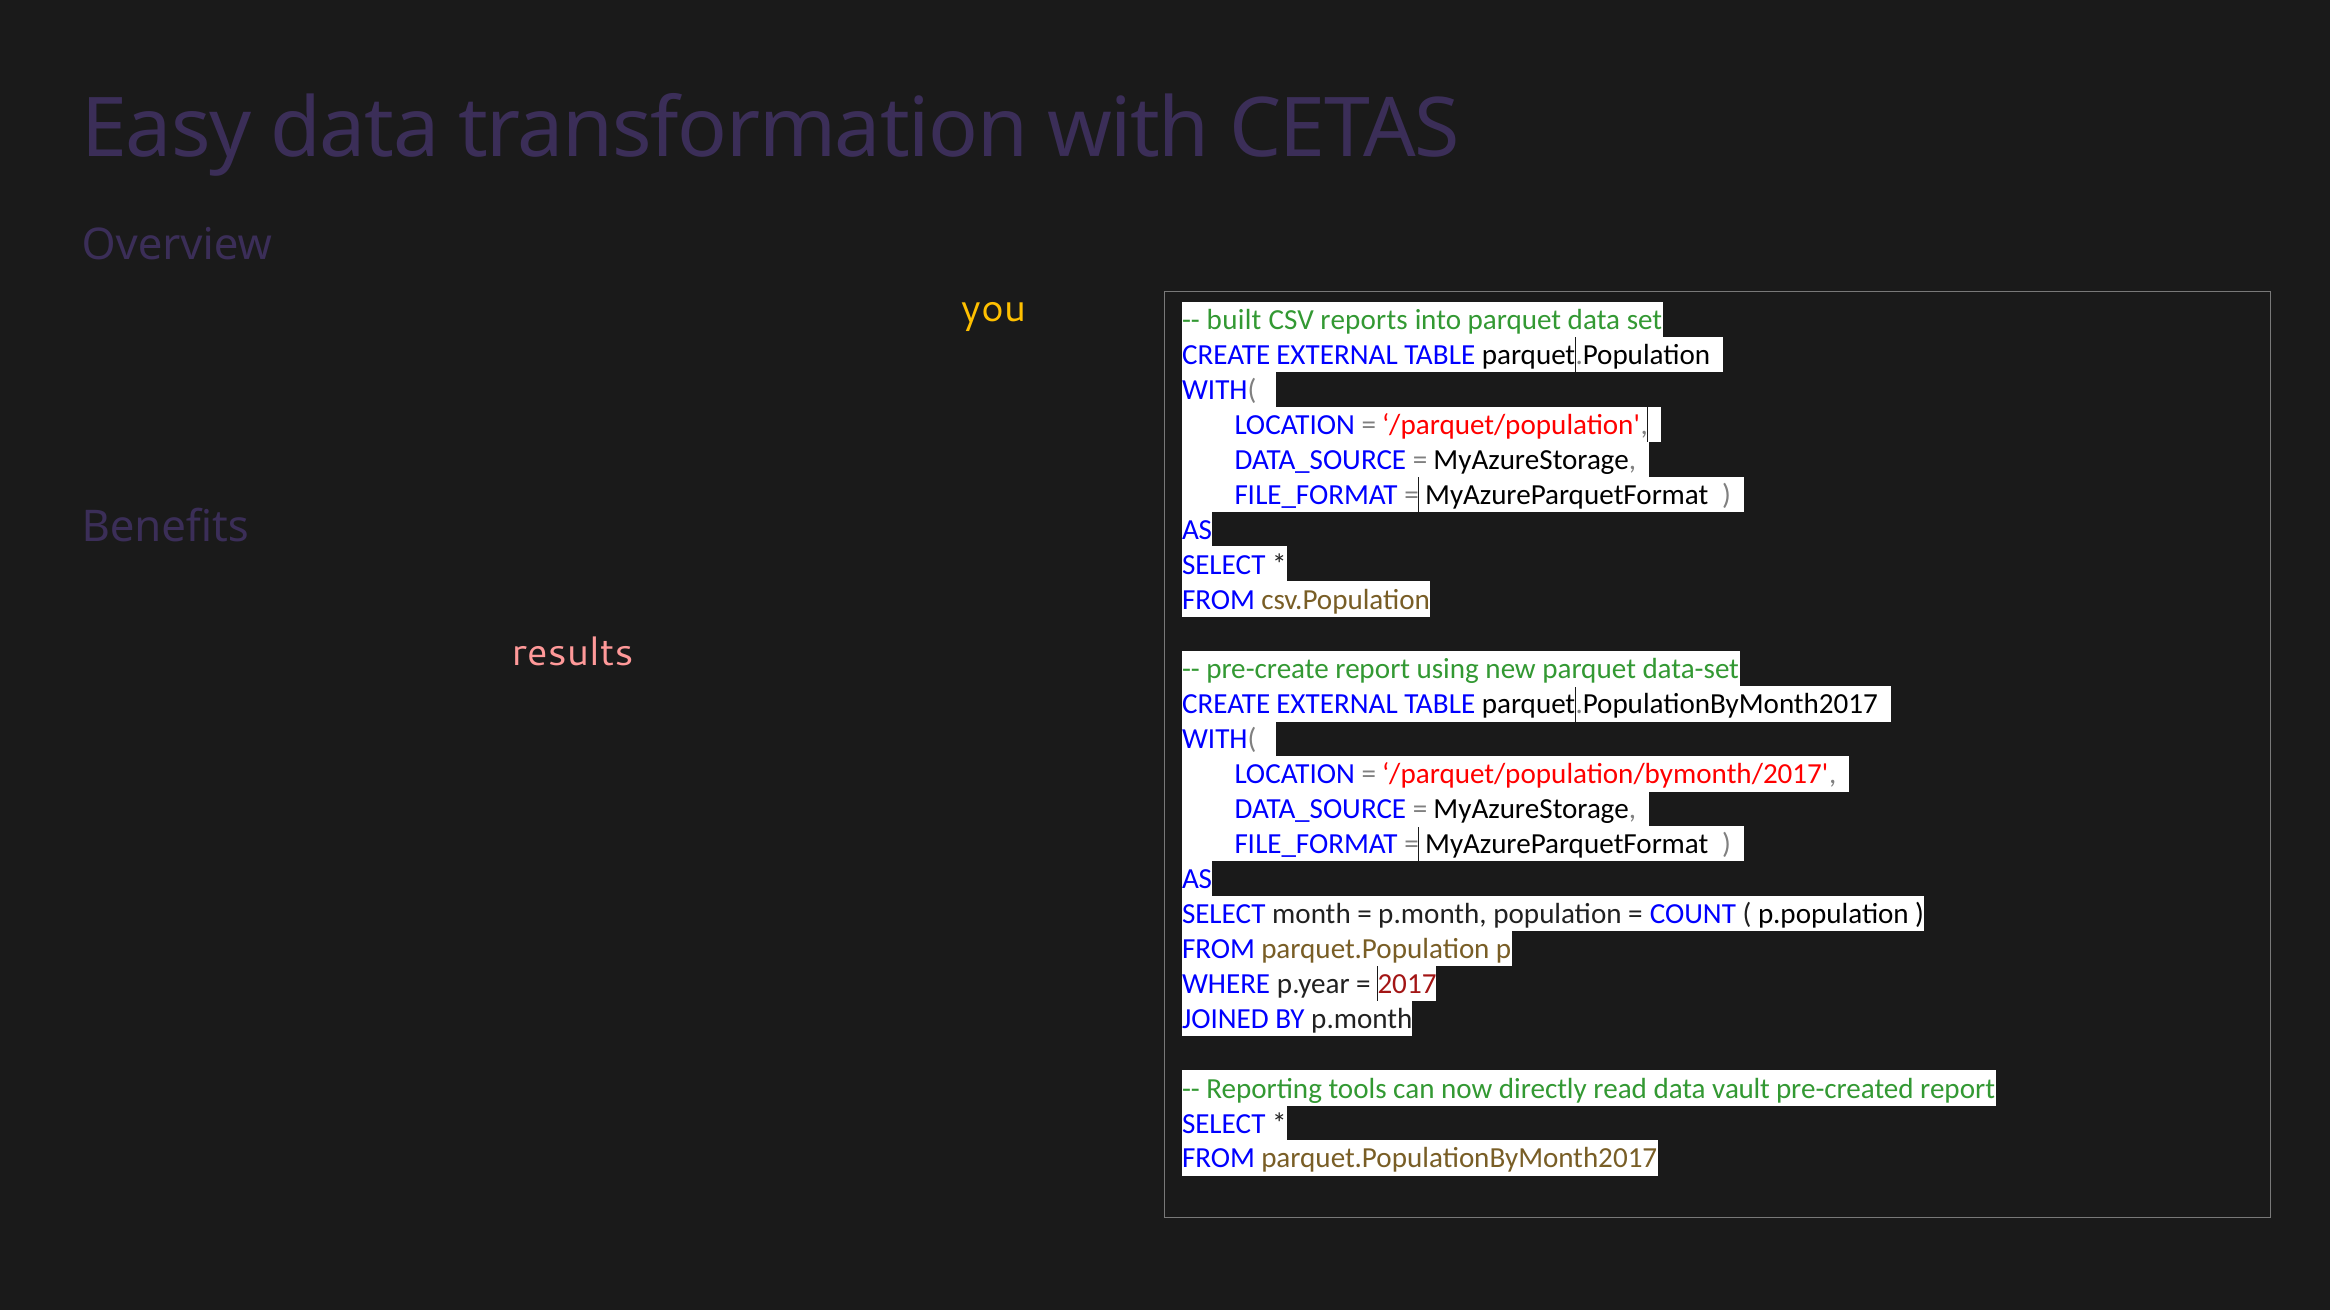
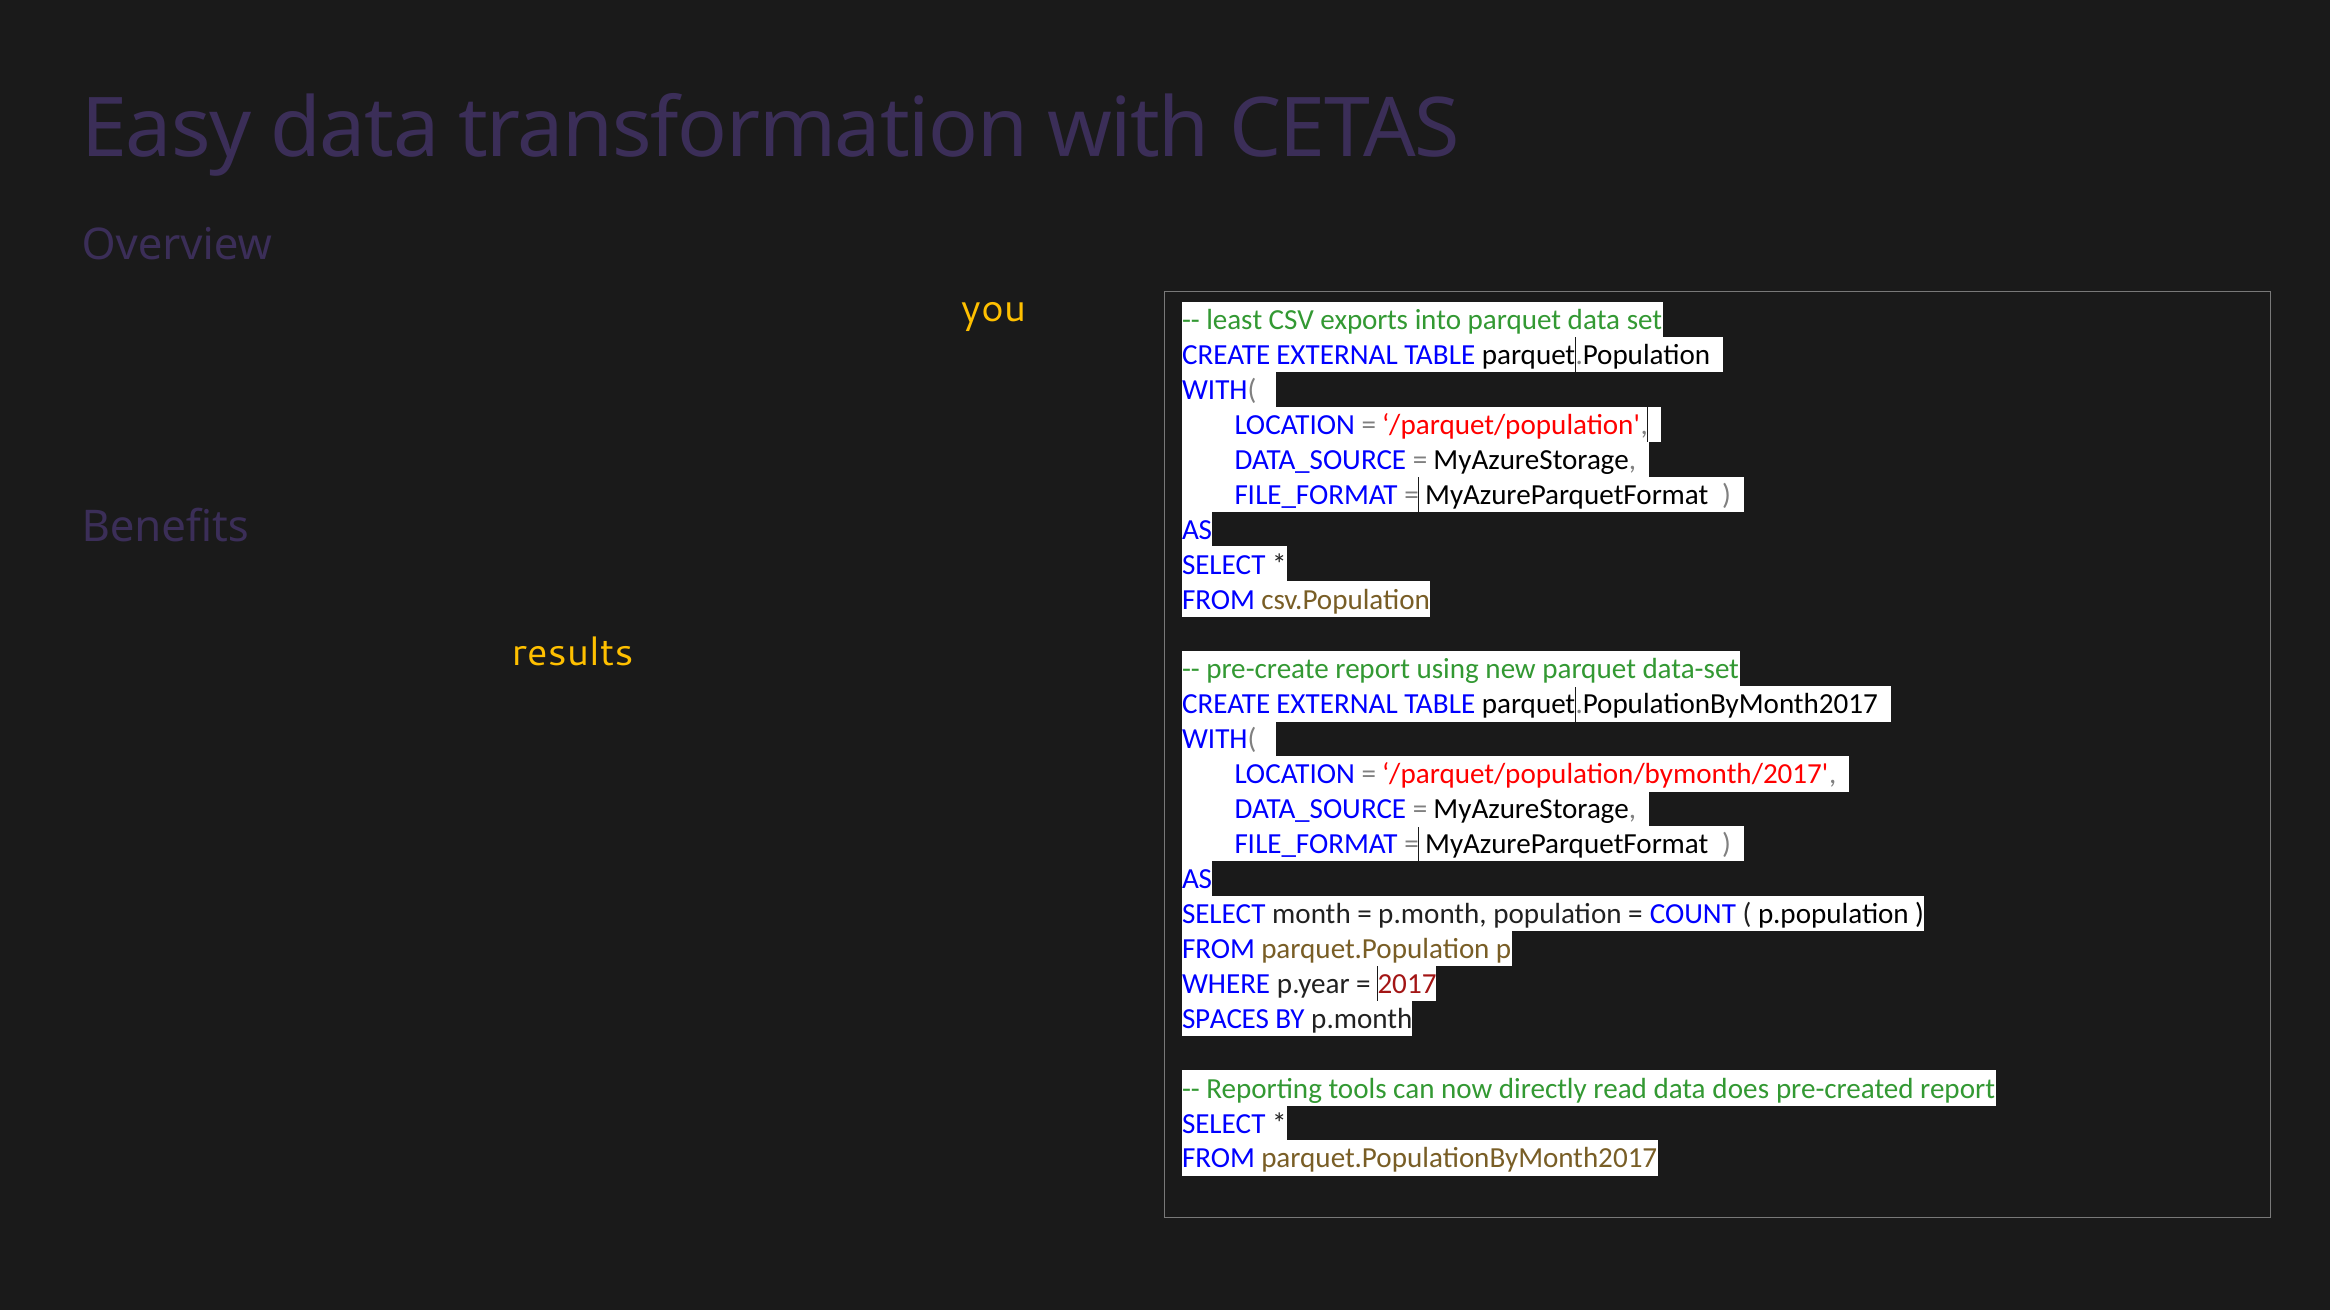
built: built -> least (1234, 320)
CSV reports: reports -> exports (1364, 320)
results colour: pink -> yellow (573, 653)
JOINED: JOINED -> SPACES (1226, 1019)
vault: vault -> does (1741, 1089)
